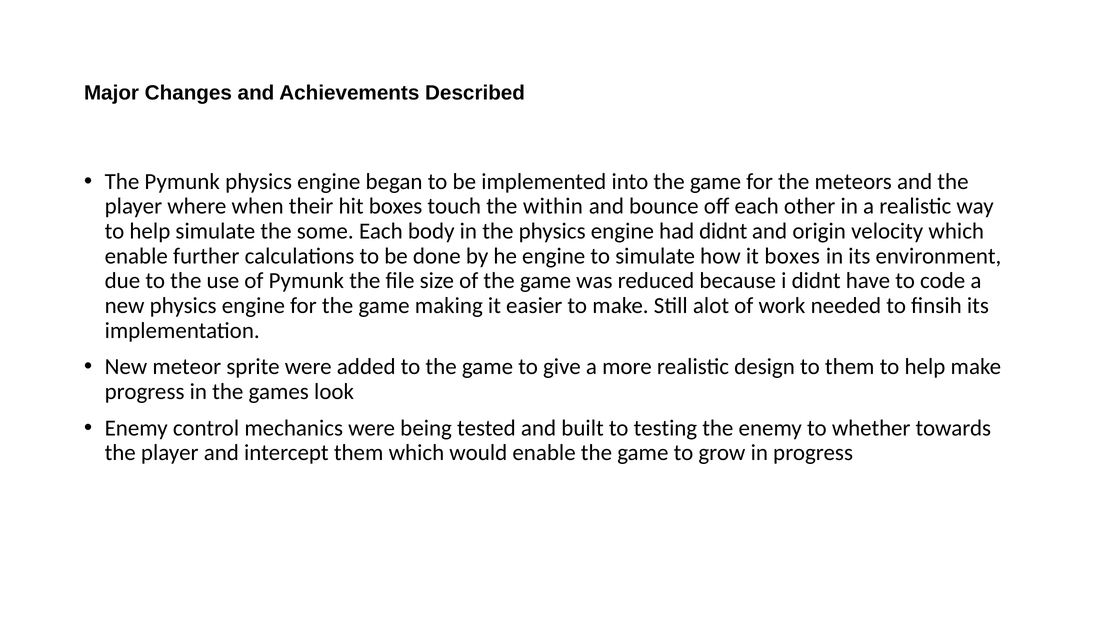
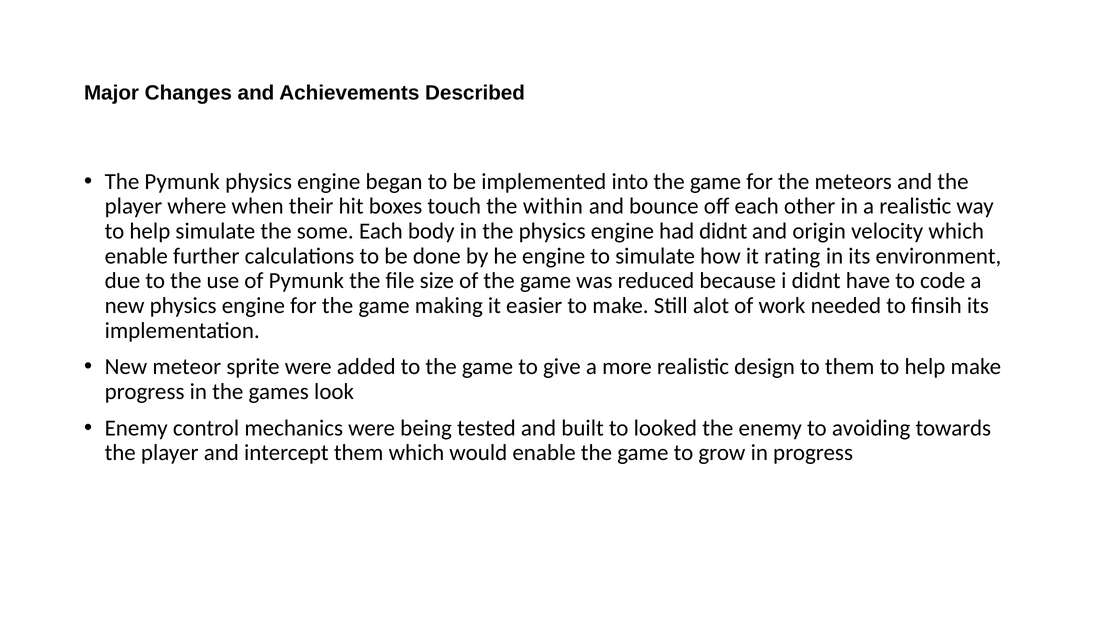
it boxes: boxes -> rating (792, 256)
testing: testing -> looked (665, 428)
whether: whether -> avoiding (871, 428)
